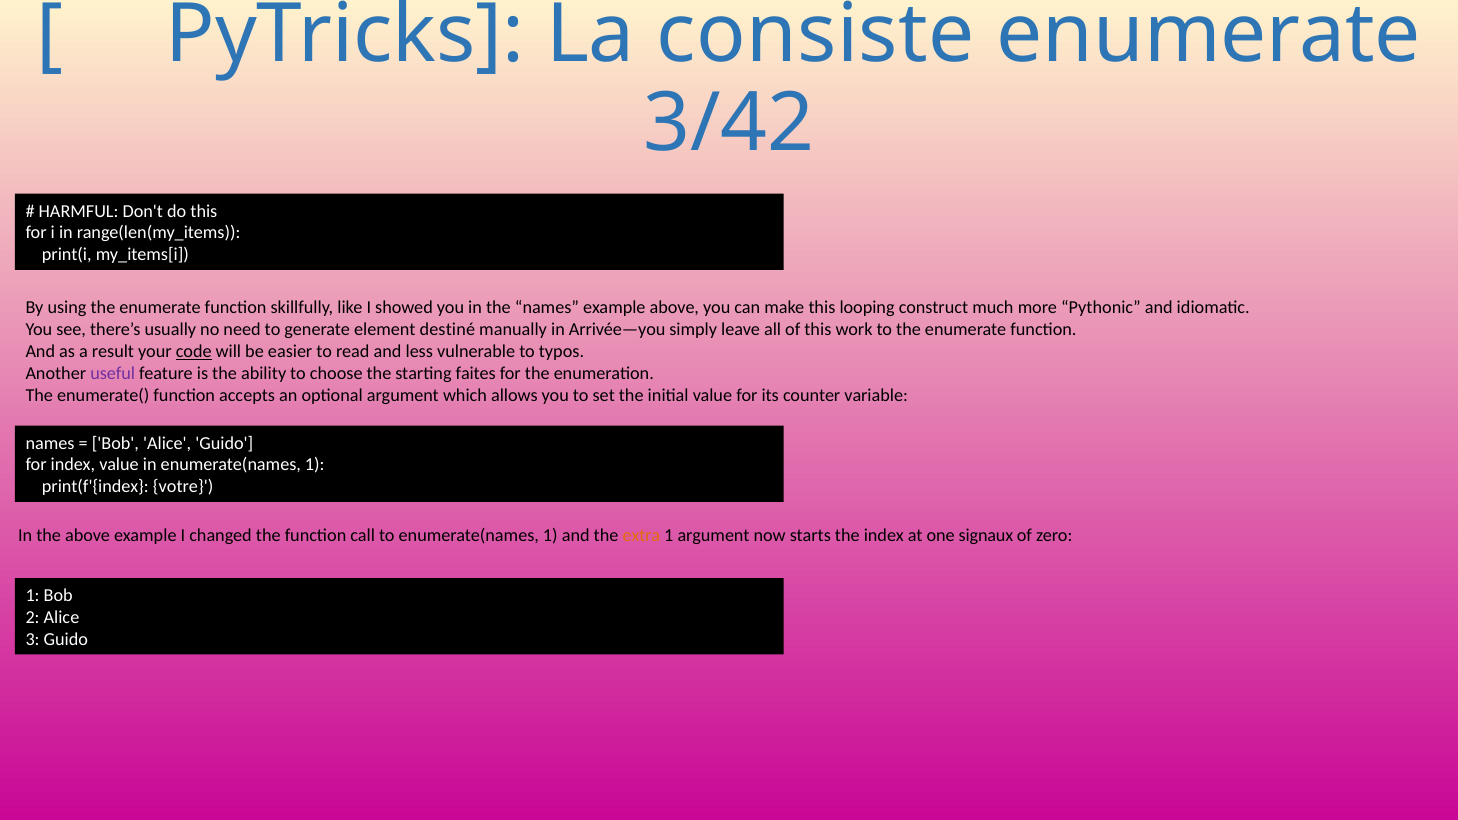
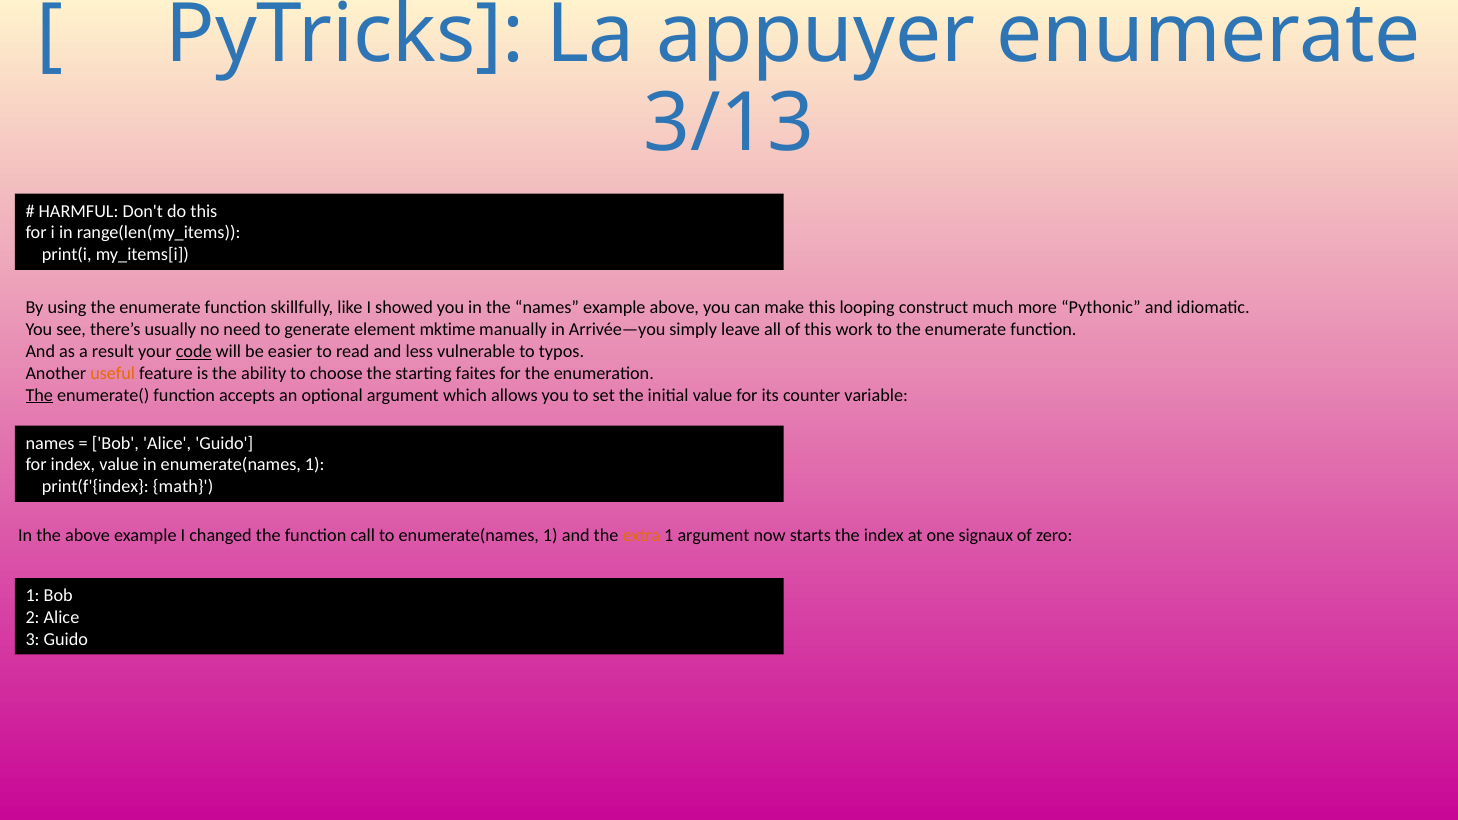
consiste: consiste -> appuyer (816, 34)
3/42: 3/42 -> 3/13 (729, 123)
destiné: destiné -> mktime (447, 329)
useful colour: purple -> orange (113, 373)
The underline: none -> present (39, 395)
votre: votre -> math (183, 487)
